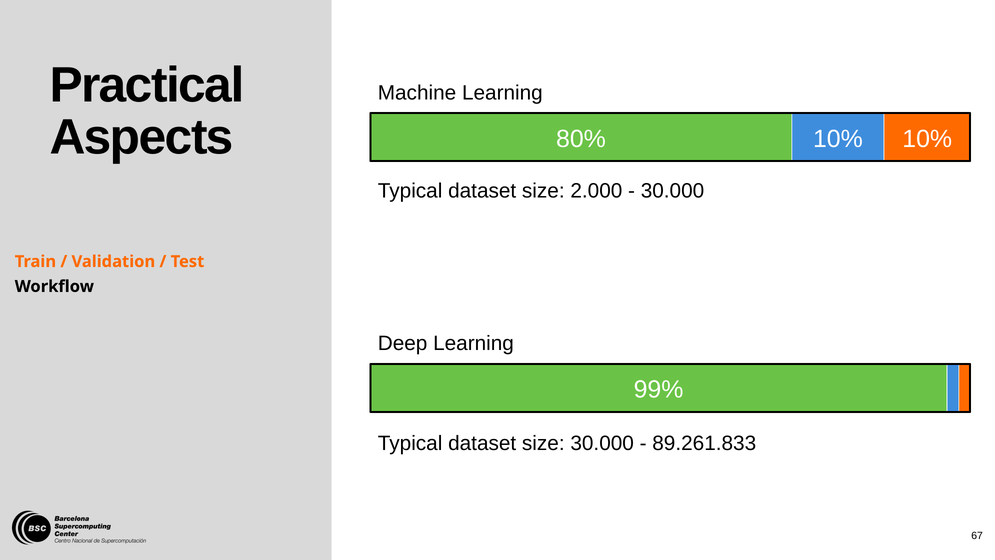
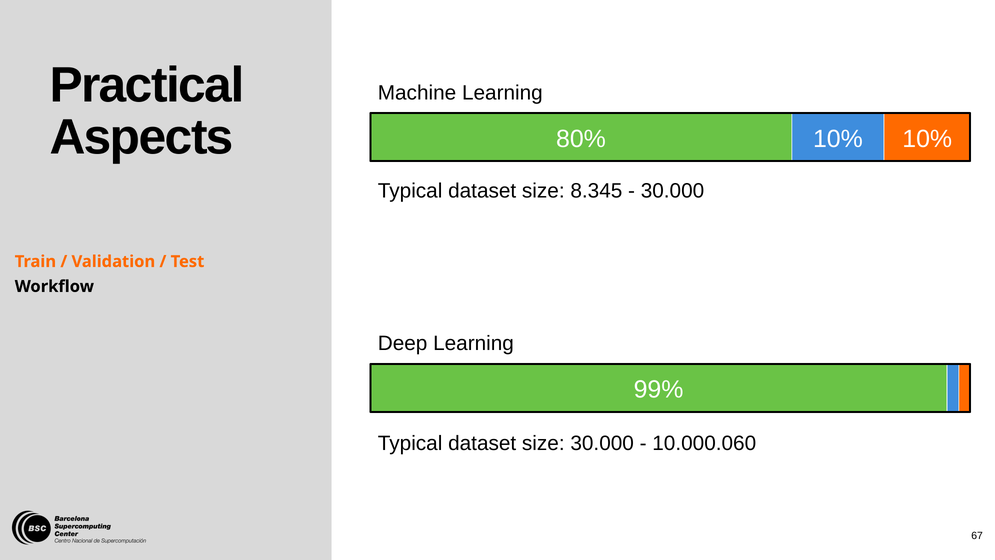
2.000: 2.000 -> 8.345 (596, 191)
89.261.833: 89.261.833 -> 10.000.060 (704, 443)
